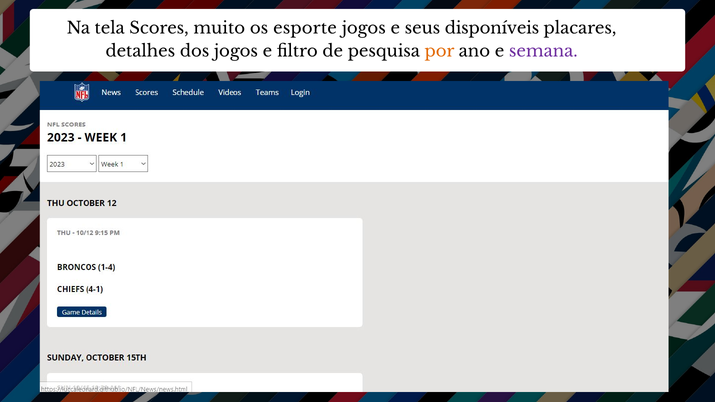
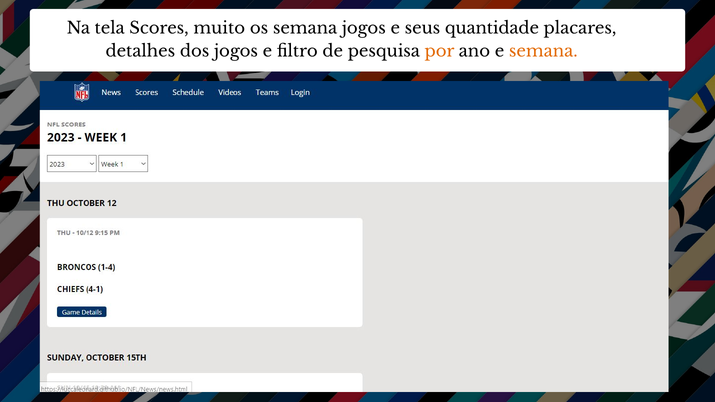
os esporte: esporte -> semana (305, 28)
disponíveis: disponíveis -> quantidade (492, 28)
semana colour: purple -> orange (543, 51)
